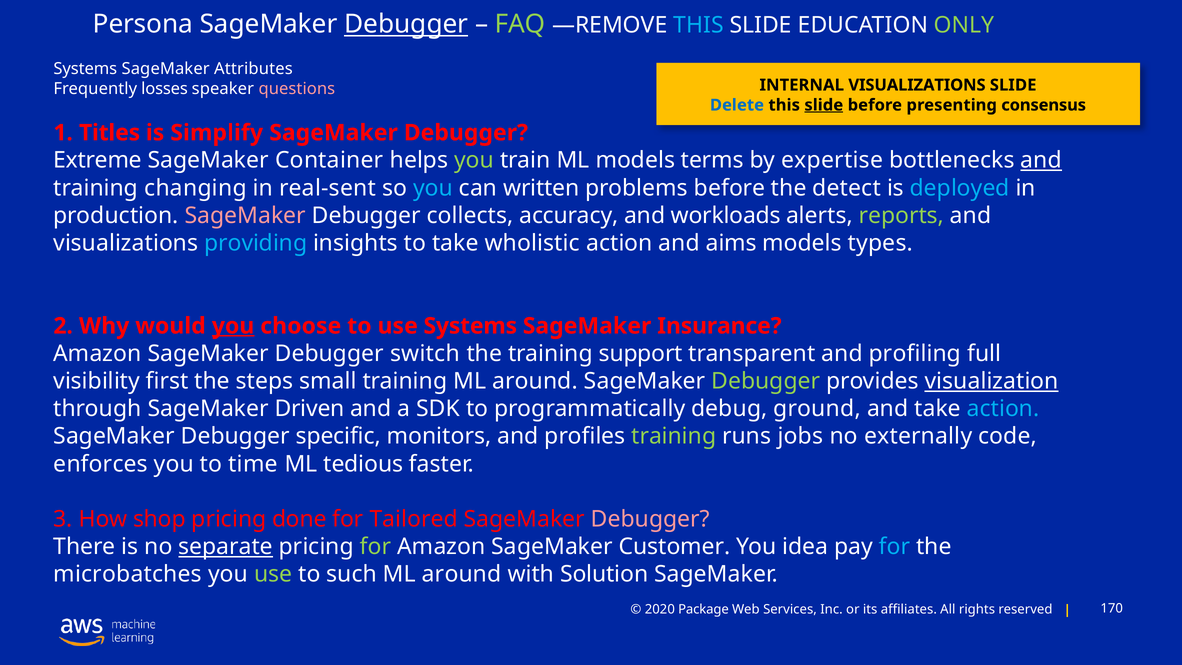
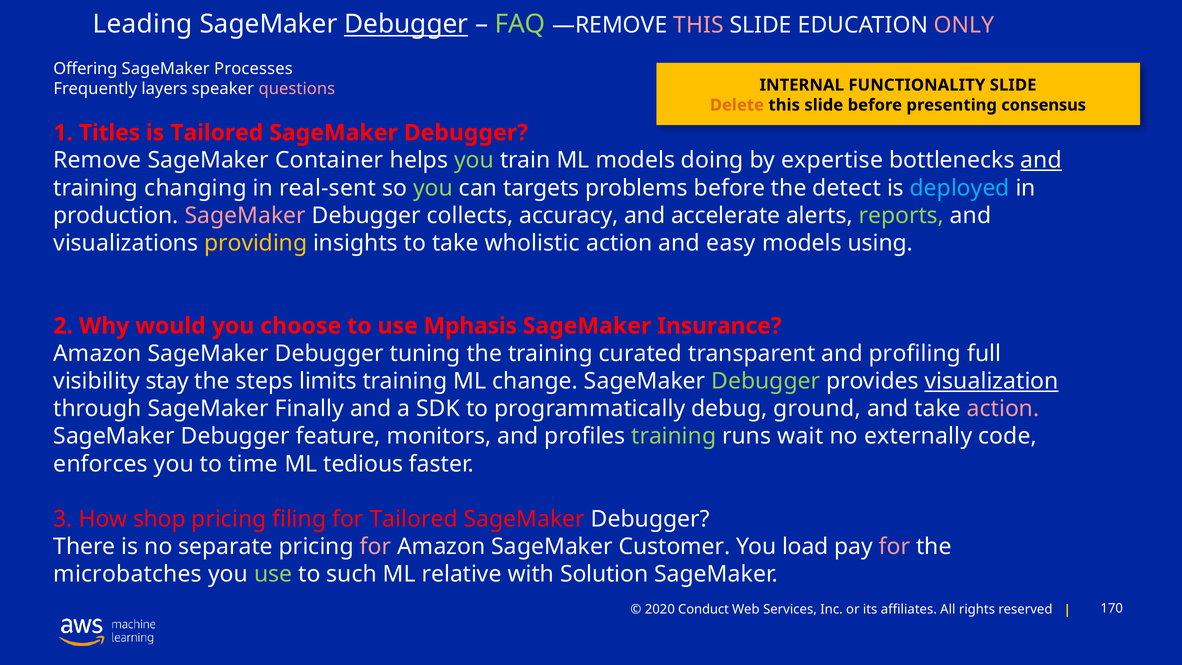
Persona: Persona -> Leading (143, 24)
THIS colour: light blue -> pink (698, 25)
ONLY colour: light green -> pink (964, 25)
Systems: Systems -> Offering (85, 69)
Attributes: Attributes -> Processes (253, 69)
INTERNAL VISUALIZATIONS: VISUALIZATIONS -> FUNCTIONALITY (917, 85)
losses: losses -> layers (164, 89)
Delete colour: blue -> orange (737, 105)
slide underline: present -> none (824, 105)
is Simplify: Simplify -> Tailored (217, 133)
Extreme: Extreme -> Remove (97, 160)
terms: terms -> doing (712, 160)
you colour: light blue -> light green (433, 188)
written: written -> targets (541, 188)
workloads: workloads -> accelerate (726, 216)
providing colour: light blue -> yellow (256, 243)
aims: aims -> easy (731, 243)
types: types -> using (880, 243)
you underline: present -> none (233, 326)
use Systems: Systems -> Mphasis (470, 326)
switch: switch -> tuning (425, 354)
support: support -> curated (641, 354)
first: first -> stay (167, 381)
small: small -> limits (328, 381)
training ML around: around -> change (535, 381)
Driven: Driven -> Finally (309, 409)
action colour: light blue -> pink (1003, 409)
specific: specific -> feature (338, 436)
jobs: jobs -> wait (800, 436)
done: done -> filing (299, 519)
Debugger colour: pink -> white (650, 519)
separate underline: present -> none (226, 547)
for colour: light green -> pink (376, 547)
idea: idea -> load (805, 547)
for colour: light blue -> pink (895, 547)
around: around -> relative (462, 574)
Package: Package -> Conduct (703, 609)
